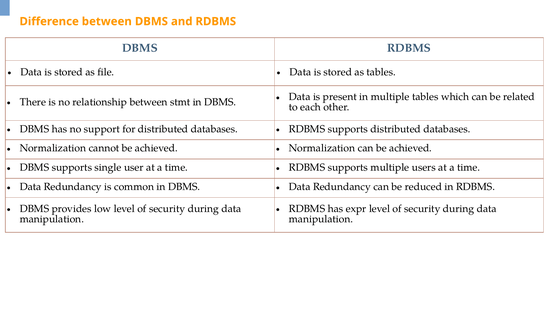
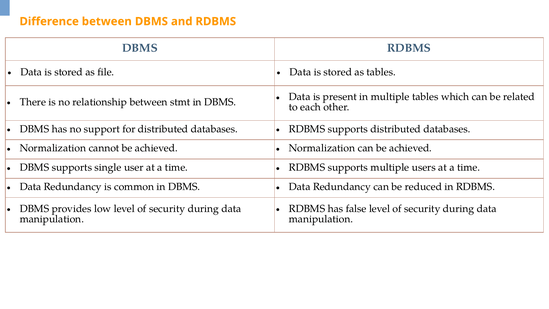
expr: expr -> false (356, 209)
